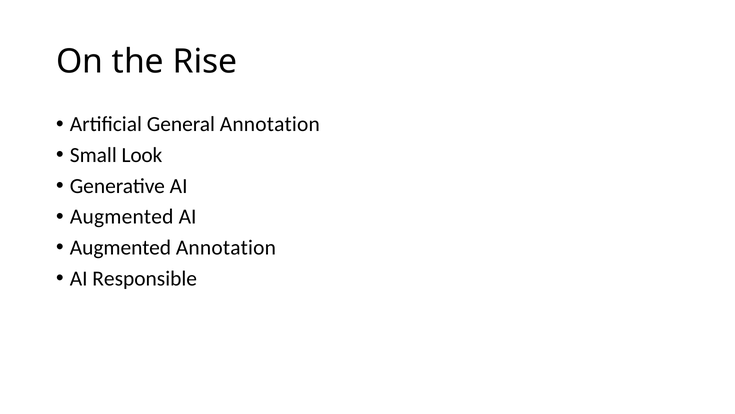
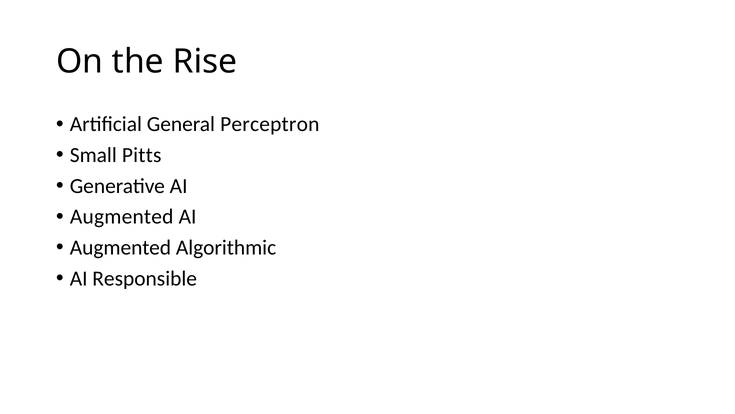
General Annotation: Annotation -> Perceptron (270, 124)
Look: Look -> Pitts (142, 155)
Augmented Annotation: Annotation -> Algorithmic (226, 247)
